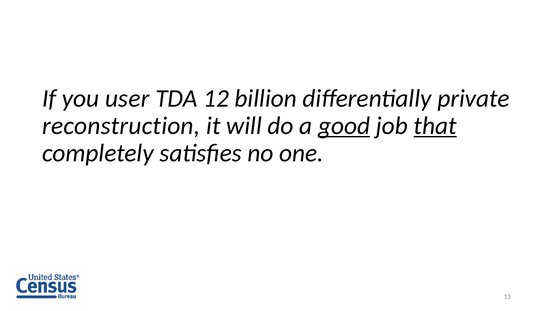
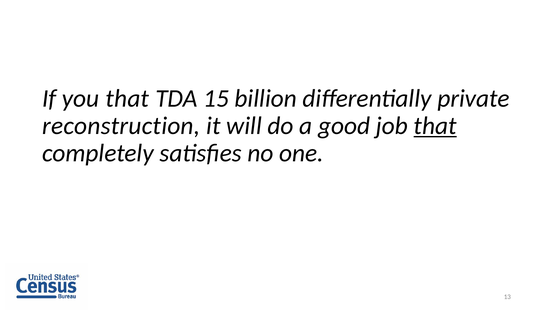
you user: user -> that (127, 98)
12: 12 -> 15 (216, 98)
good underline: present -> none (344, 126)
